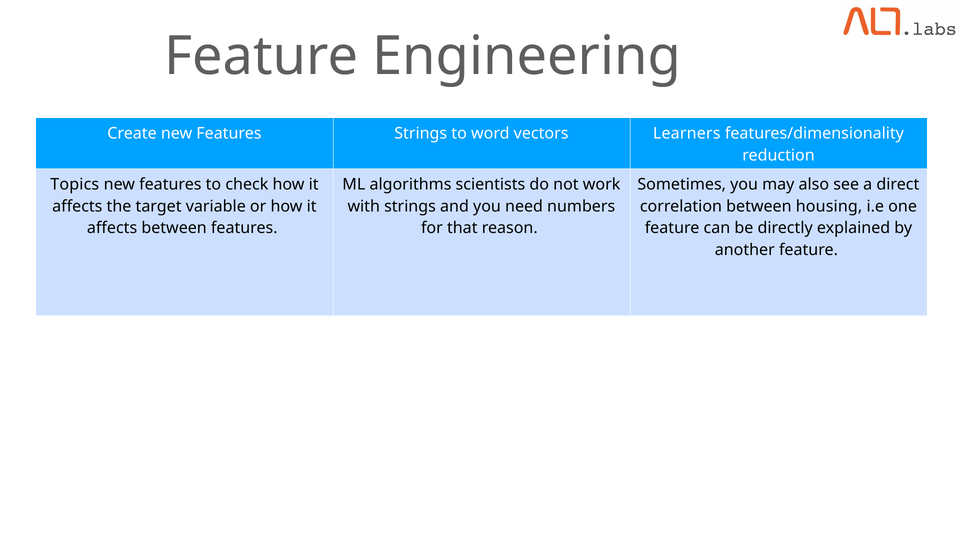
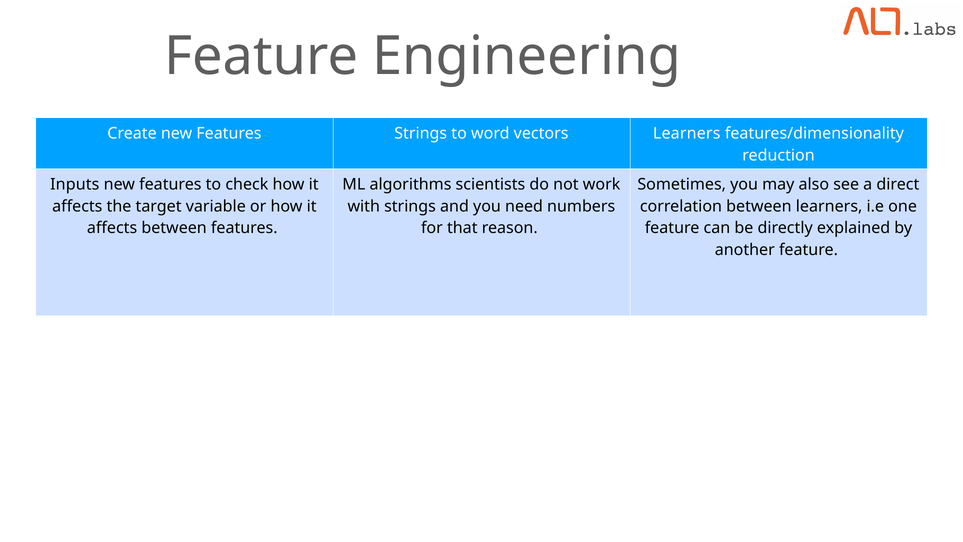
Topics: Topics -> Inputs (75, 184)
between housing: housing -> learners (829, 206)
